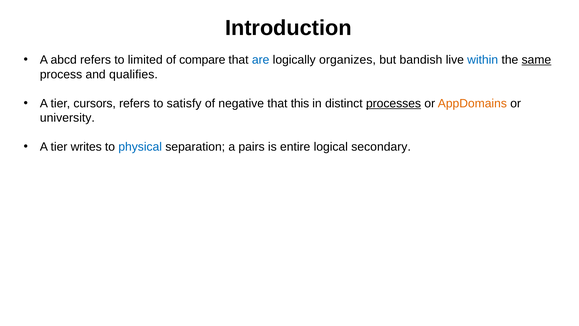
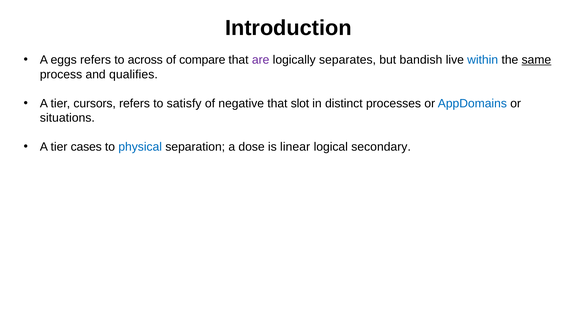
abcd: abcd -> eggs (64, 60)
limited: limited -> across (145, 60)
are colour: blue -> purple (261, 60)
organizes: organizes -> separates (348, 60)
this: this -> slot (300, 103)
processes underline: present -> none (394, 103)
AppDomains colour: orange -> blue (472, 103)
university: university -> situations (67, 118)
writes: writes -> cases (86, 147)
pairs: pairs -> dose (252, 147)
entire: entire -> linear (295, 147)
